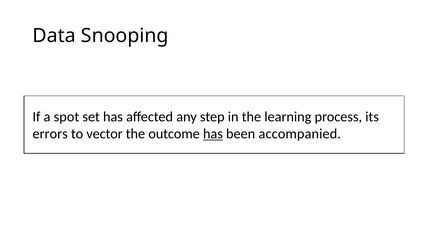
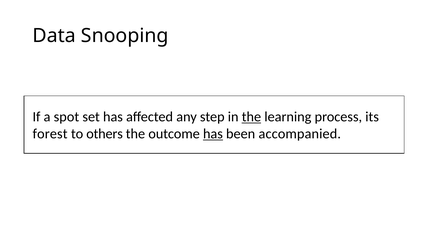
the underline: none -> present (251, 117)
errors: errors -> forest (50, 134)
vector: vector -> others (105, 134)
